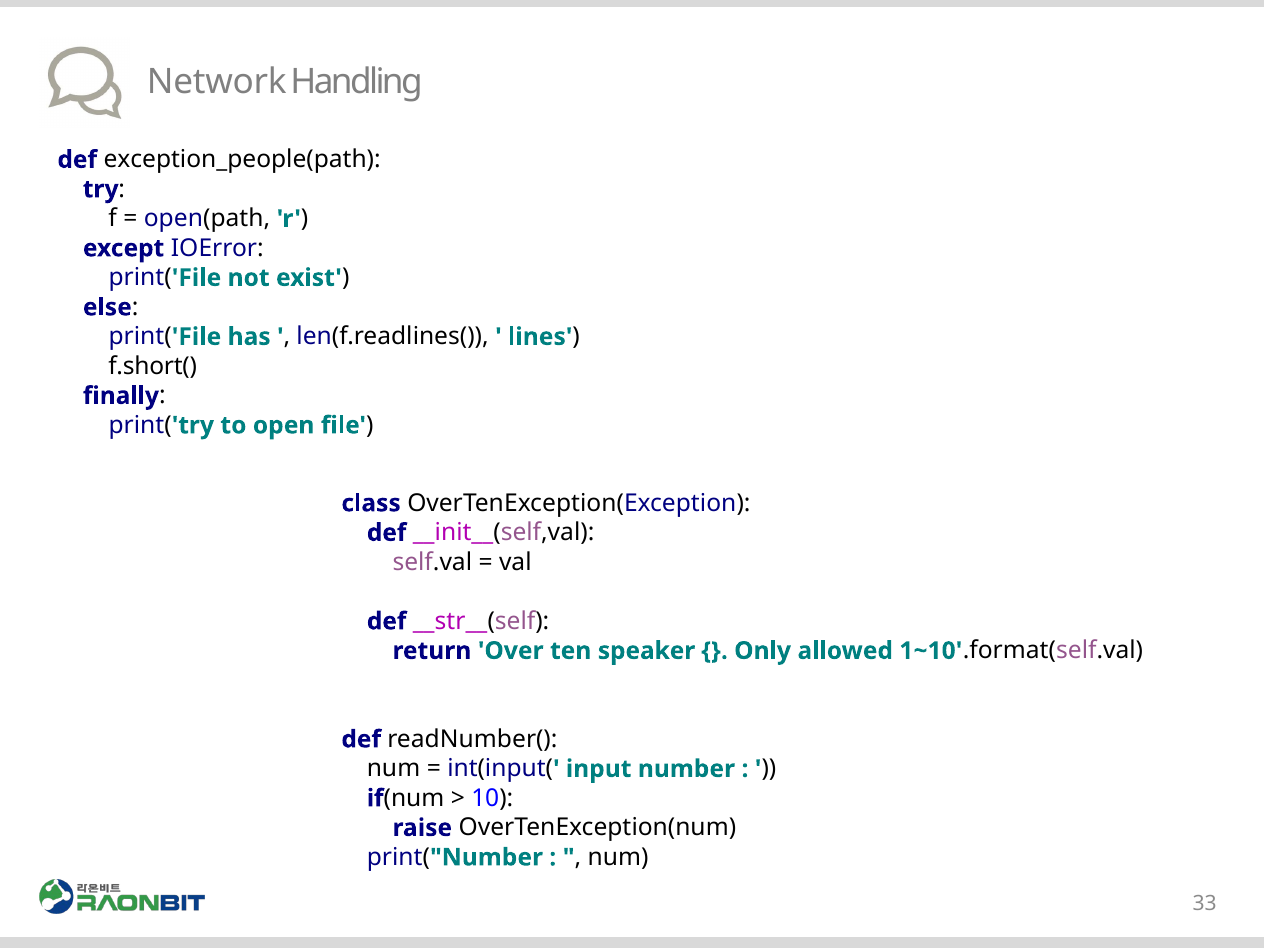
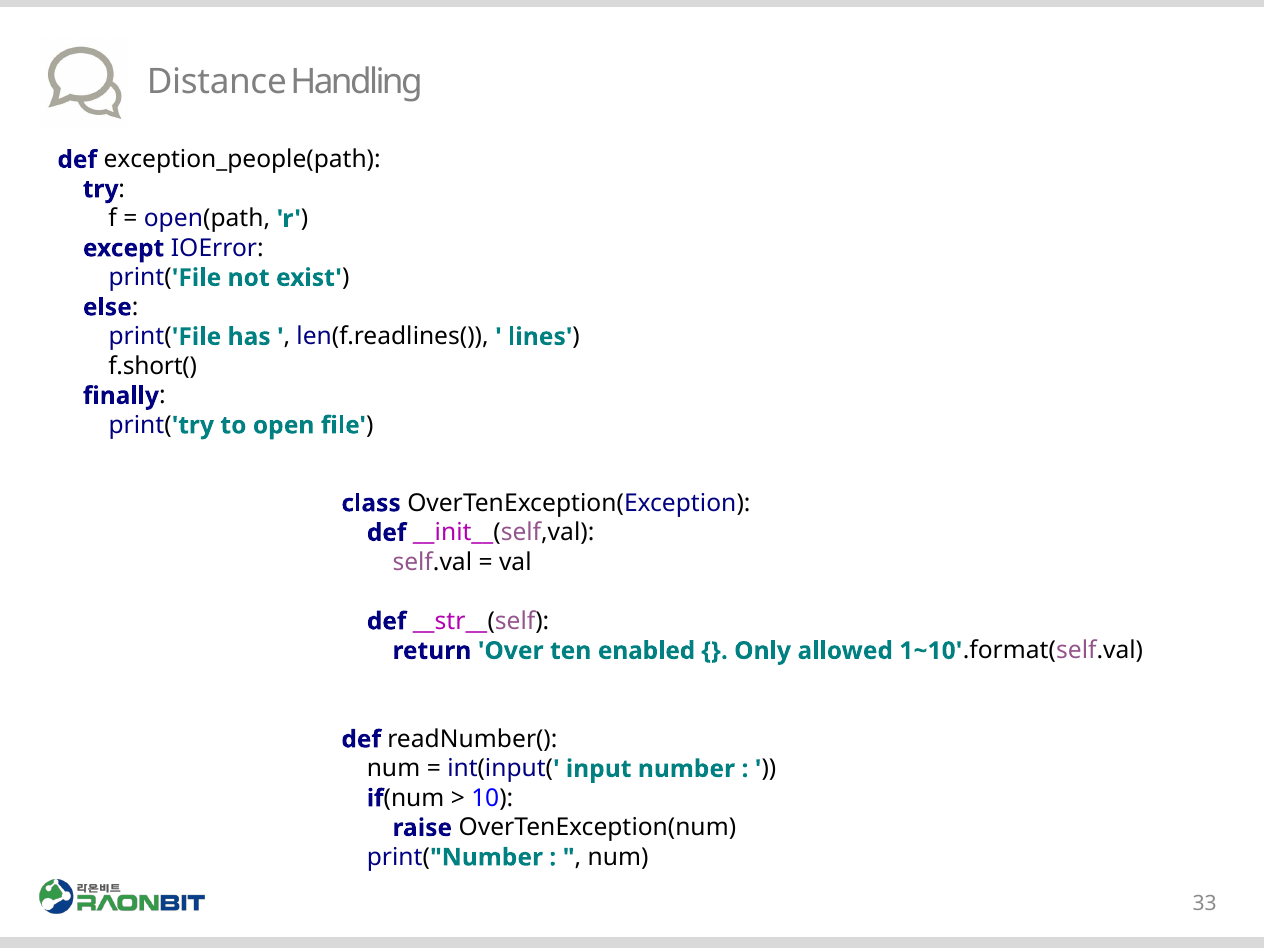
Network: Network -> Distance (217, 82)
speaker: speaker -> enabled (647, 651)
